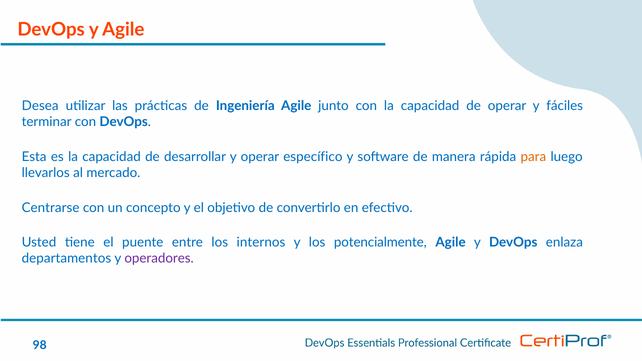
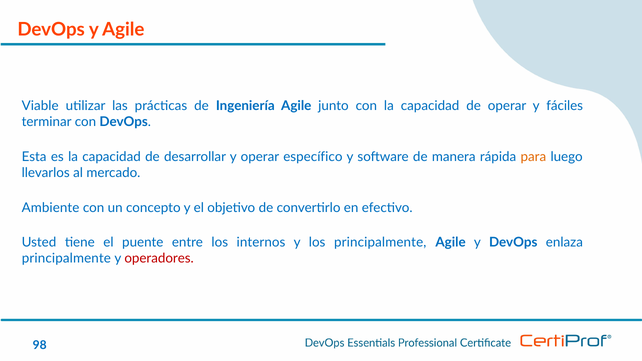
Desea: Desea -> Viable (40, 106)
Centrarse: Centrarse -> Ambiente (51, 208)
los potencialmente: potencialmente -> principalmente (380, 242)
departamentos: departamentos -> principalmente (66, 259)
operadores colour: purple -> red (159, 259)
